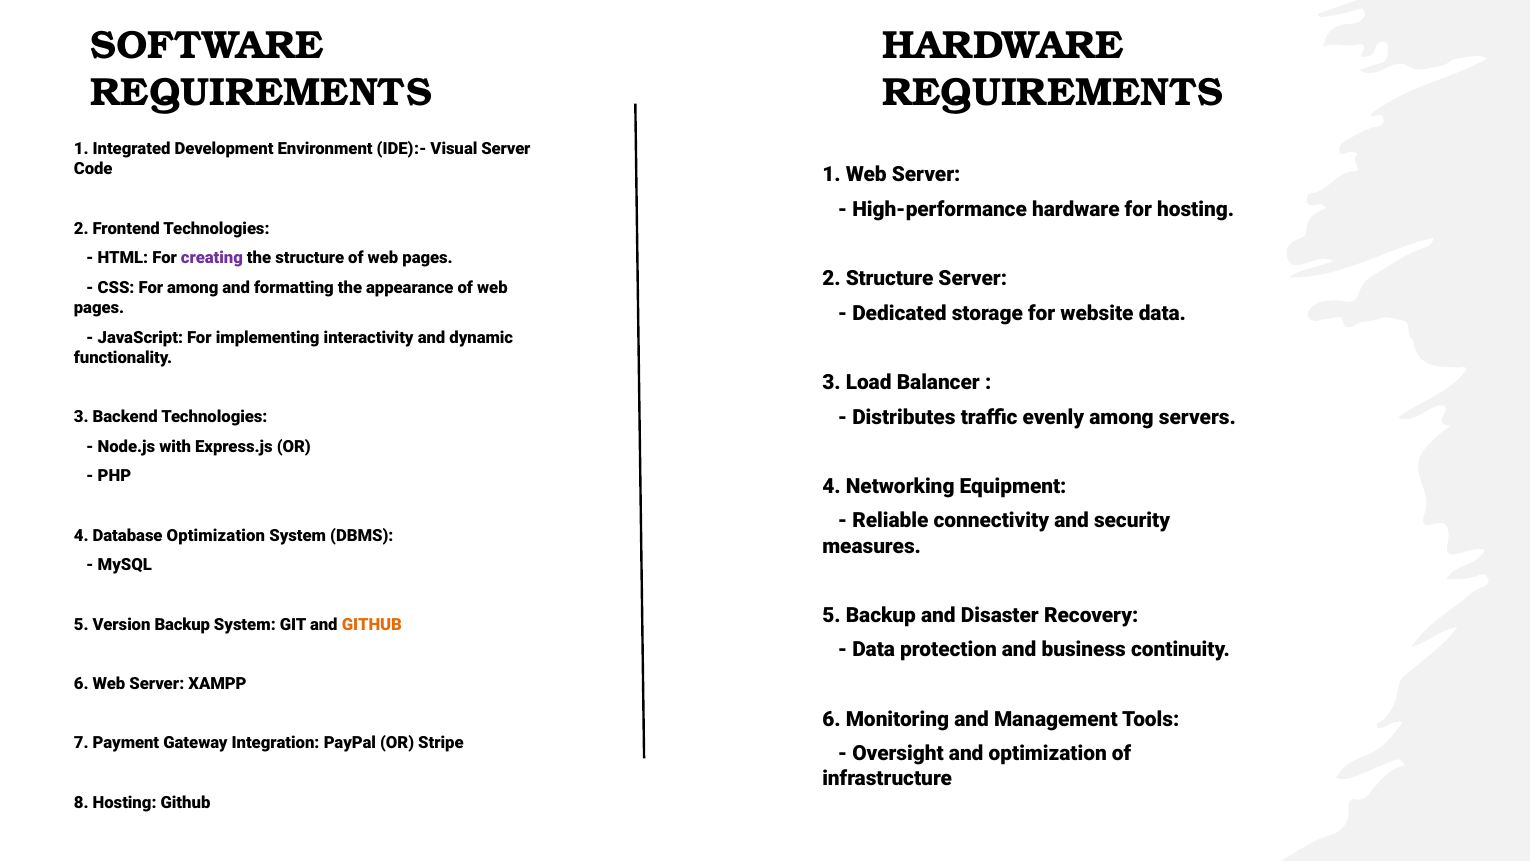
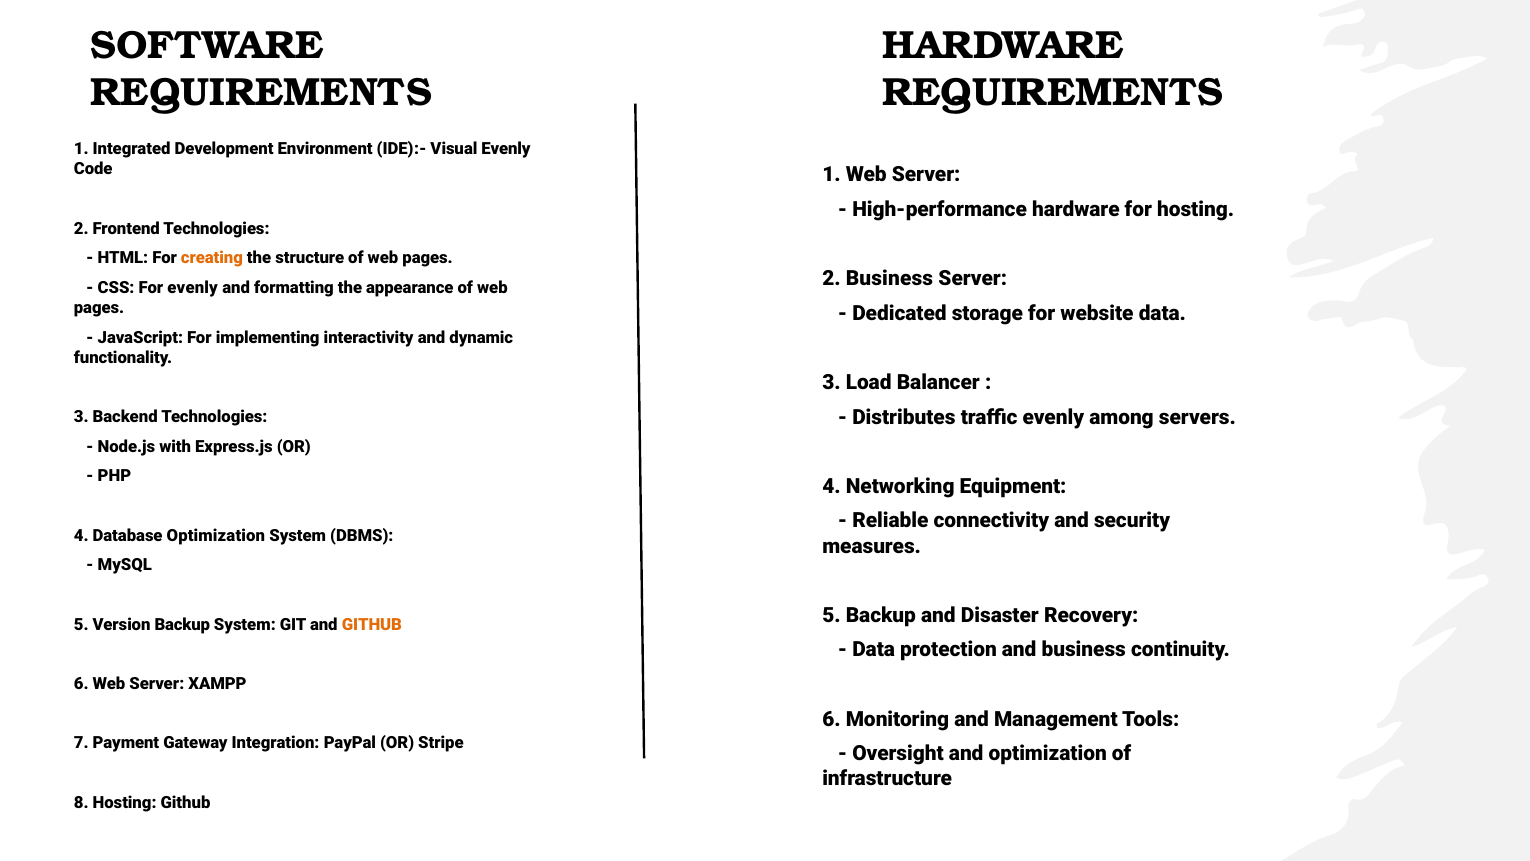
Visual Server: Server -> Evenly (506, 149)
creating colour: purple -> orange (212, 258)
2 Structure: Structure -> Business (889, 279)
For among: among -> evenly (193, 288)
